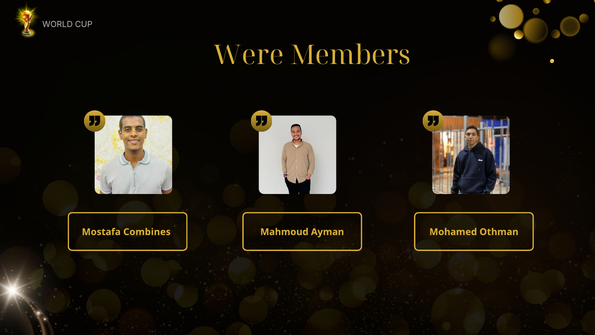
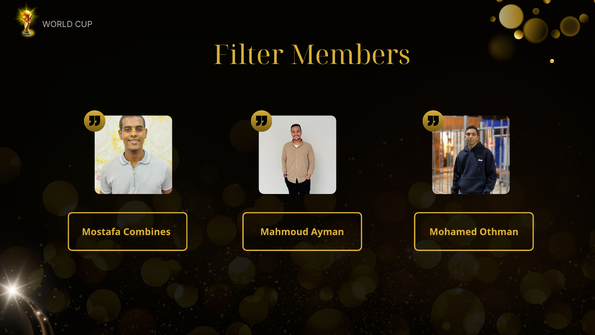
Were: Were -> Filter (249, 55)
